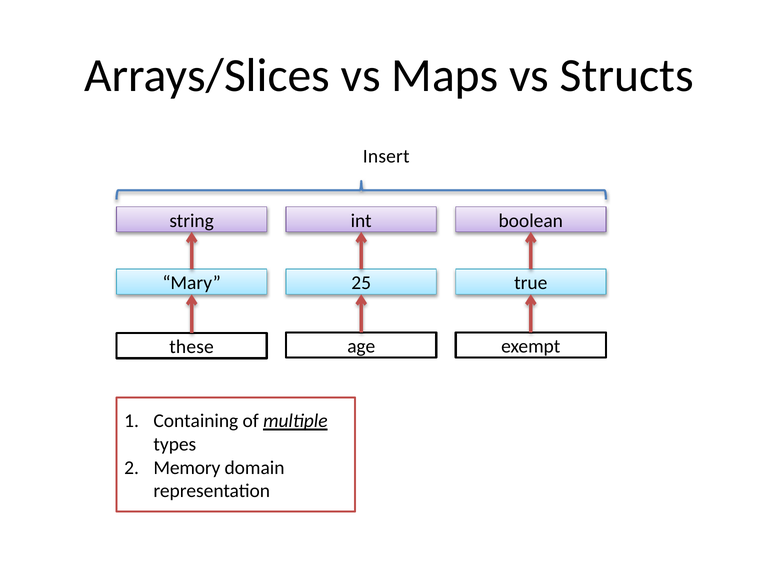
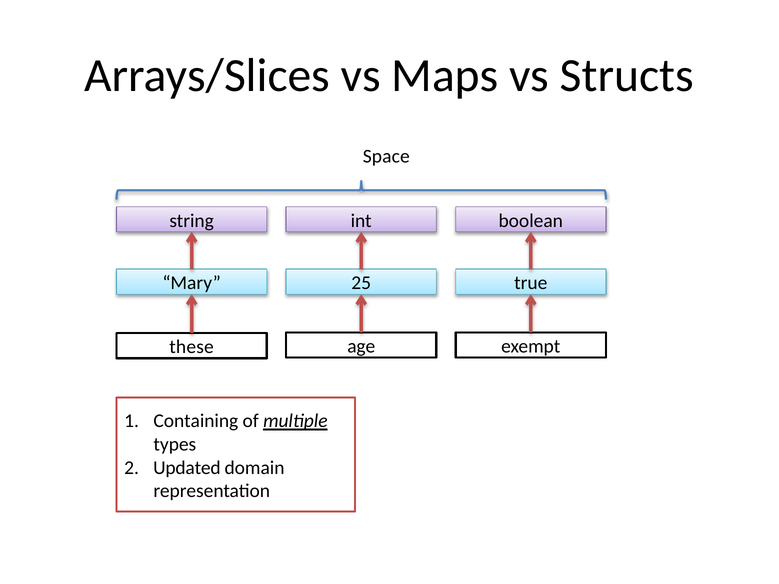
Insert: Insert -> Space (386, 156)
Memory: Memory -> Updated (187, 468)
